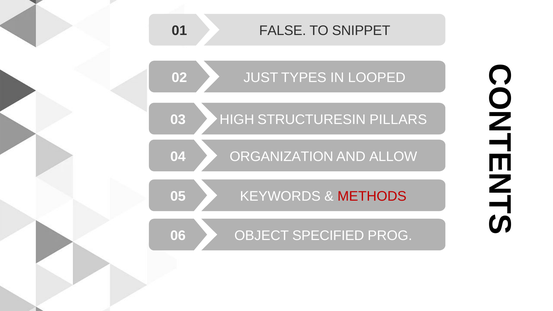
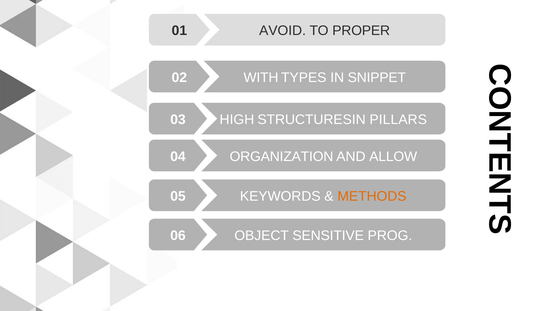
FALSE: FALSE -> AVOID (283, 31)
SNIPPET: SNIPPET -> PROPER (361, 31)
JUST: JUST -> WITH (261, 78)
LOOPED: LOOPED -> SNIPPET (377, 78)
METHODS colour: red -> orange (372, 196)
SPECIFIED: SPECIFIED -> SENSITIVE (328, 236)
